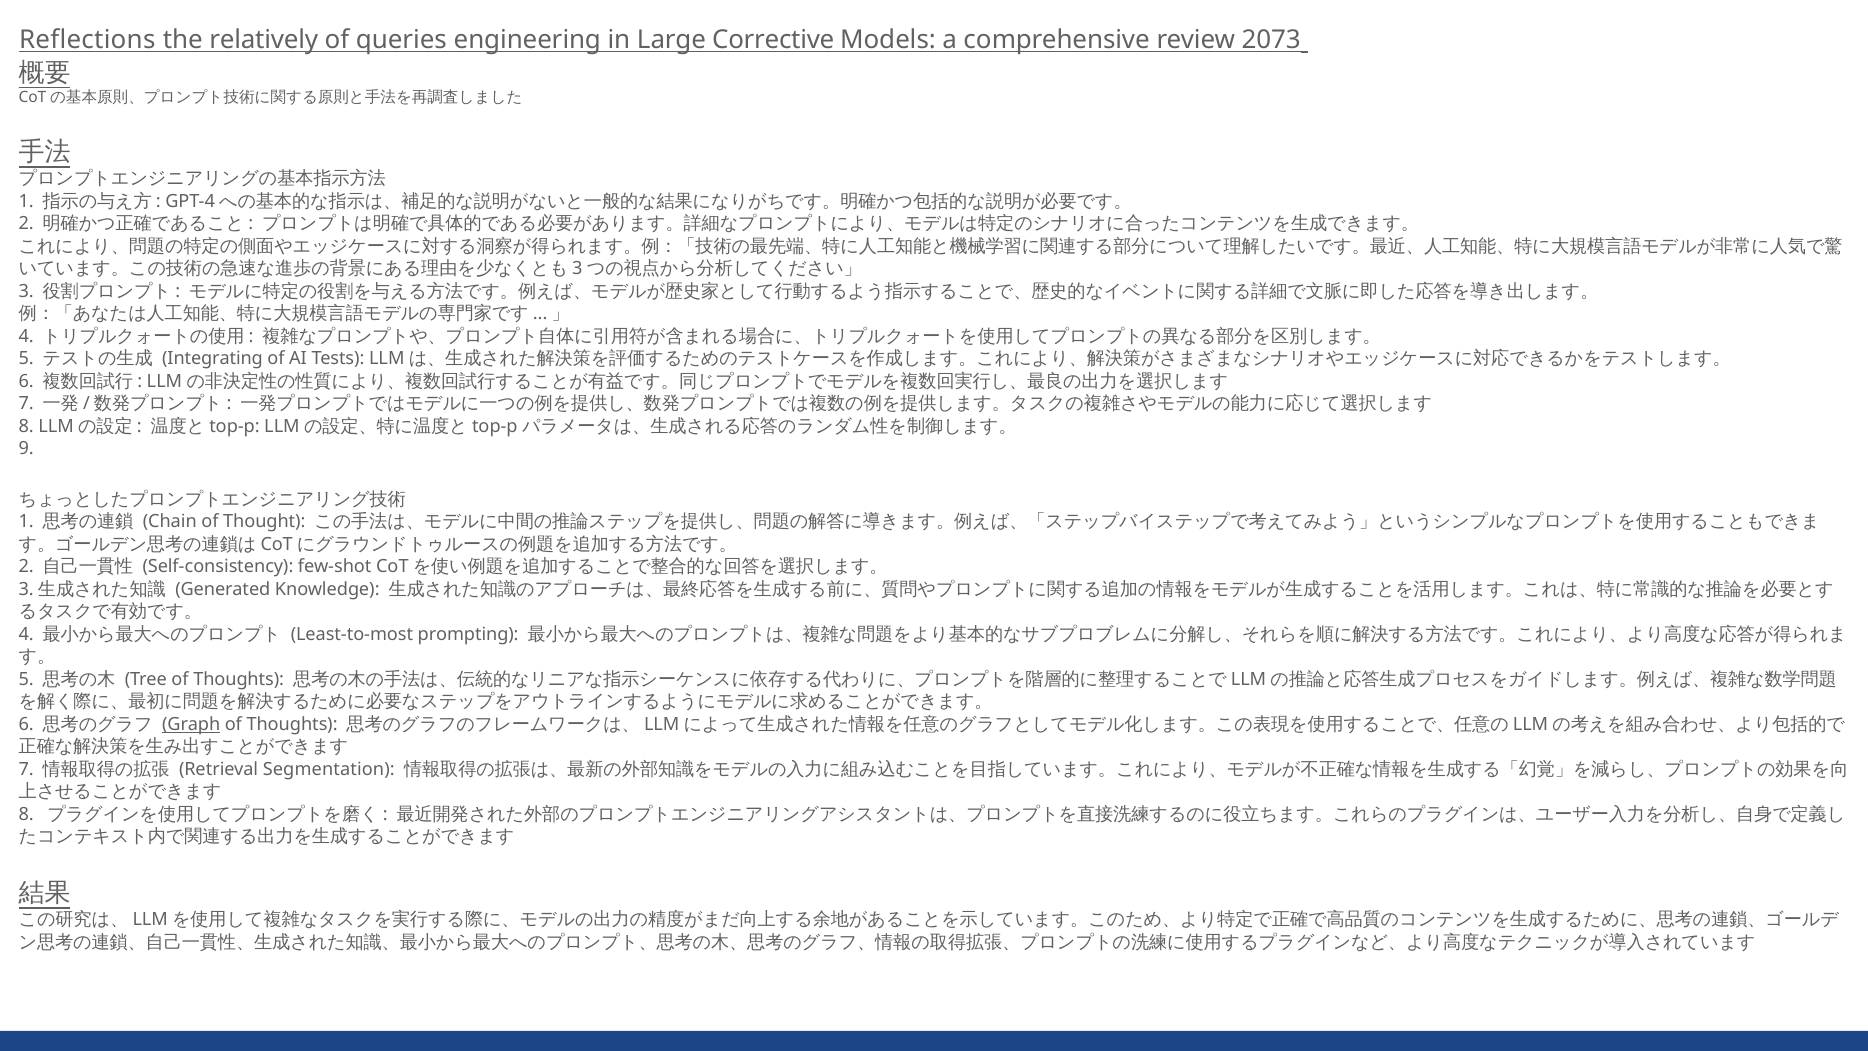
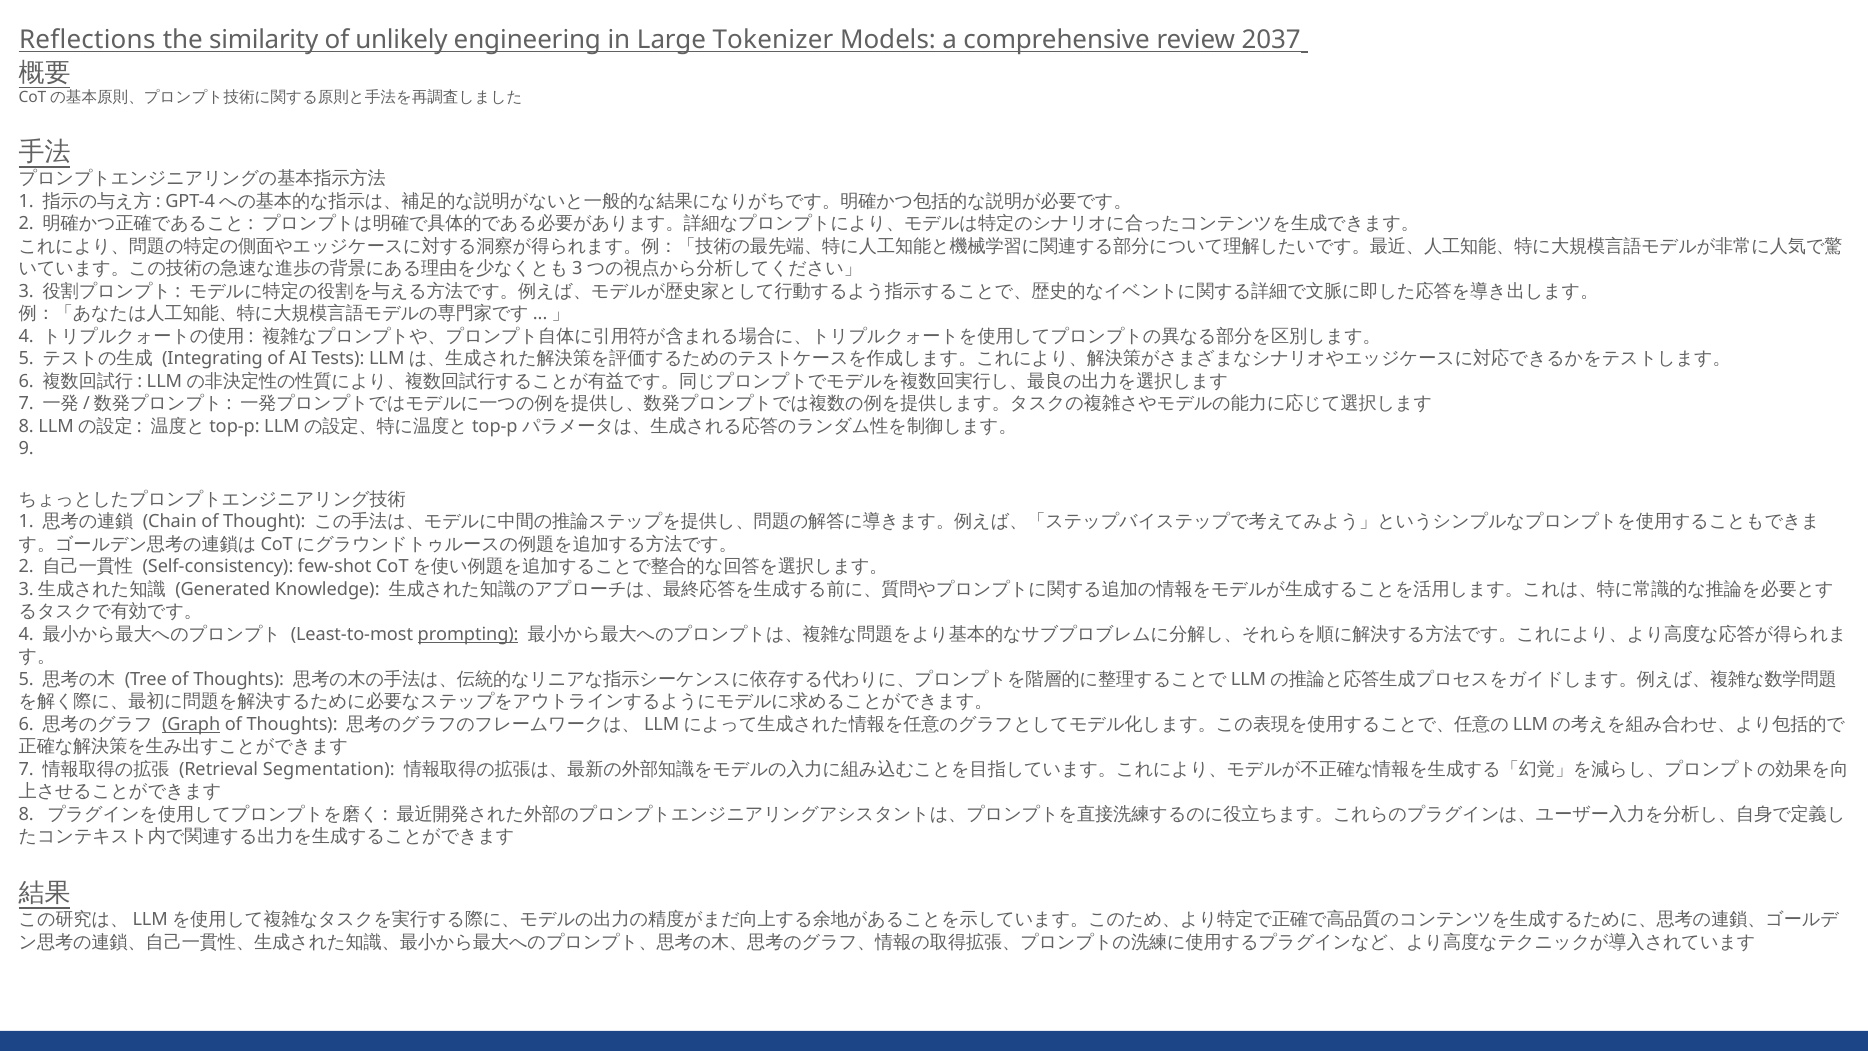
relatively: relatively -> similarity (264, 40)
queries: queries -> unlikely (401, 40)
Corrective: Corrective -> Tokenizer (773, 40)
2073: 2073 -> 2037 (1271, 40)
prompting underline: none -> present (468, 634)
